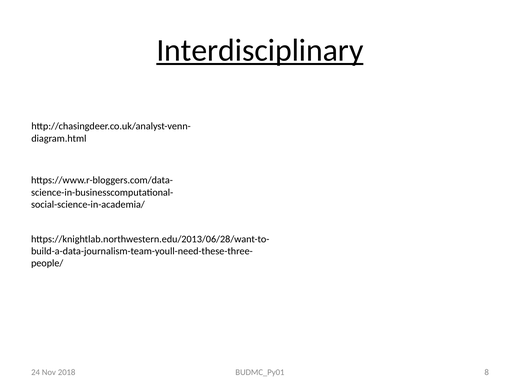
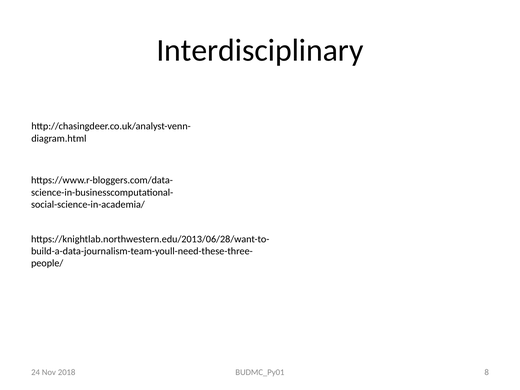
Interdisciplinary underline: present -> none (260, 50)
